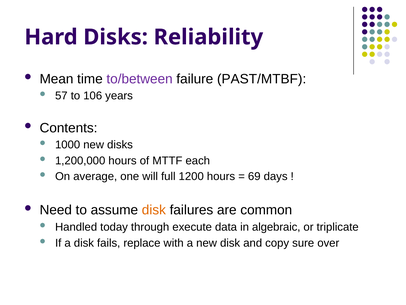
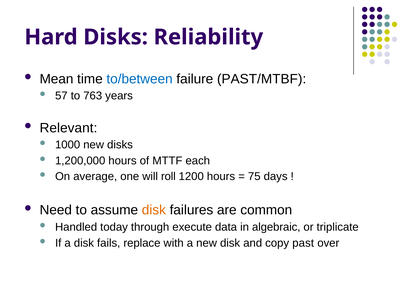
to/between colour: purple -> blue (140, 79)
106: 106 -> 763 (93, 96)
Contents: Contents -> Relevant (68, 128)
full: full -> roll (168, 176)
69: 69 -> 75 (254, 176)
sure: sure -> past (303, 243)
